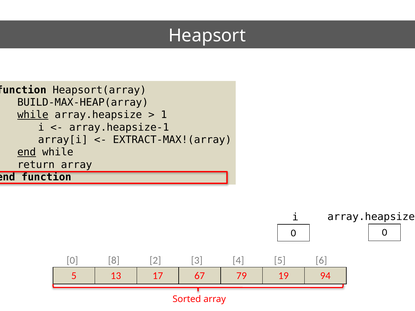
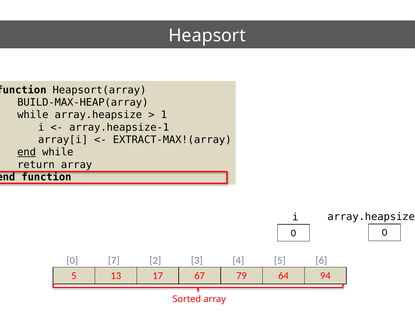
while underline: present -> none (33, 115)
8: 8 -> 7 (114, 261)
19: 19 -> 64 (283, 276)
